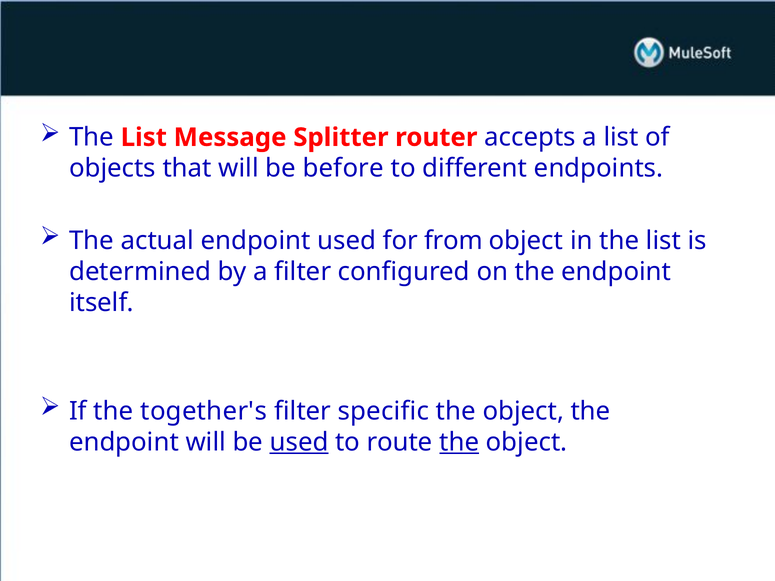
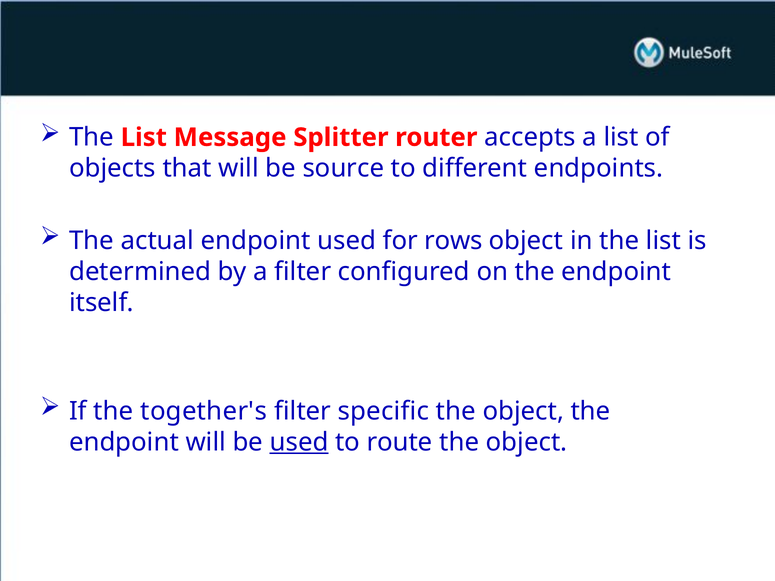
before: before -> source (343, 168)
from: from -> rows (453, 241)
the underline: present -> none (459, 442)
